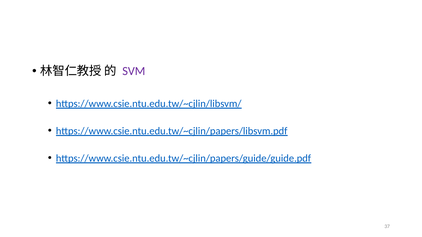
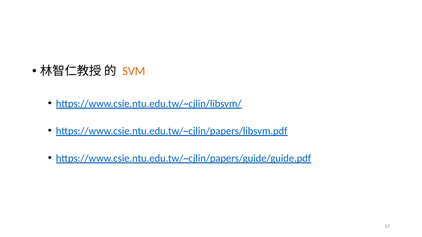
SVM colour: purple -> orange (134, 71)
